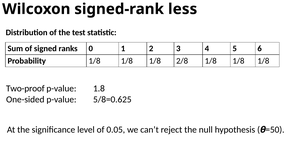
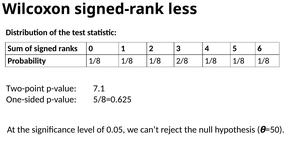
Two-proof: Two-proof -> Two-point (25, 89)
1.8: 1.8 -> 7.1 (99, 89)
